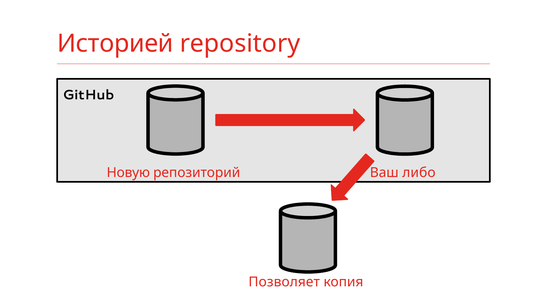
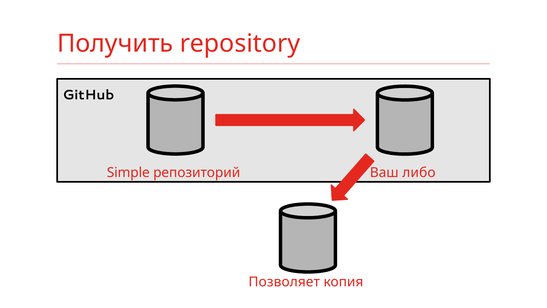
Историей: Историей -> Получить (115, 44)
Новую: Новую -> Simple (128, 172)
